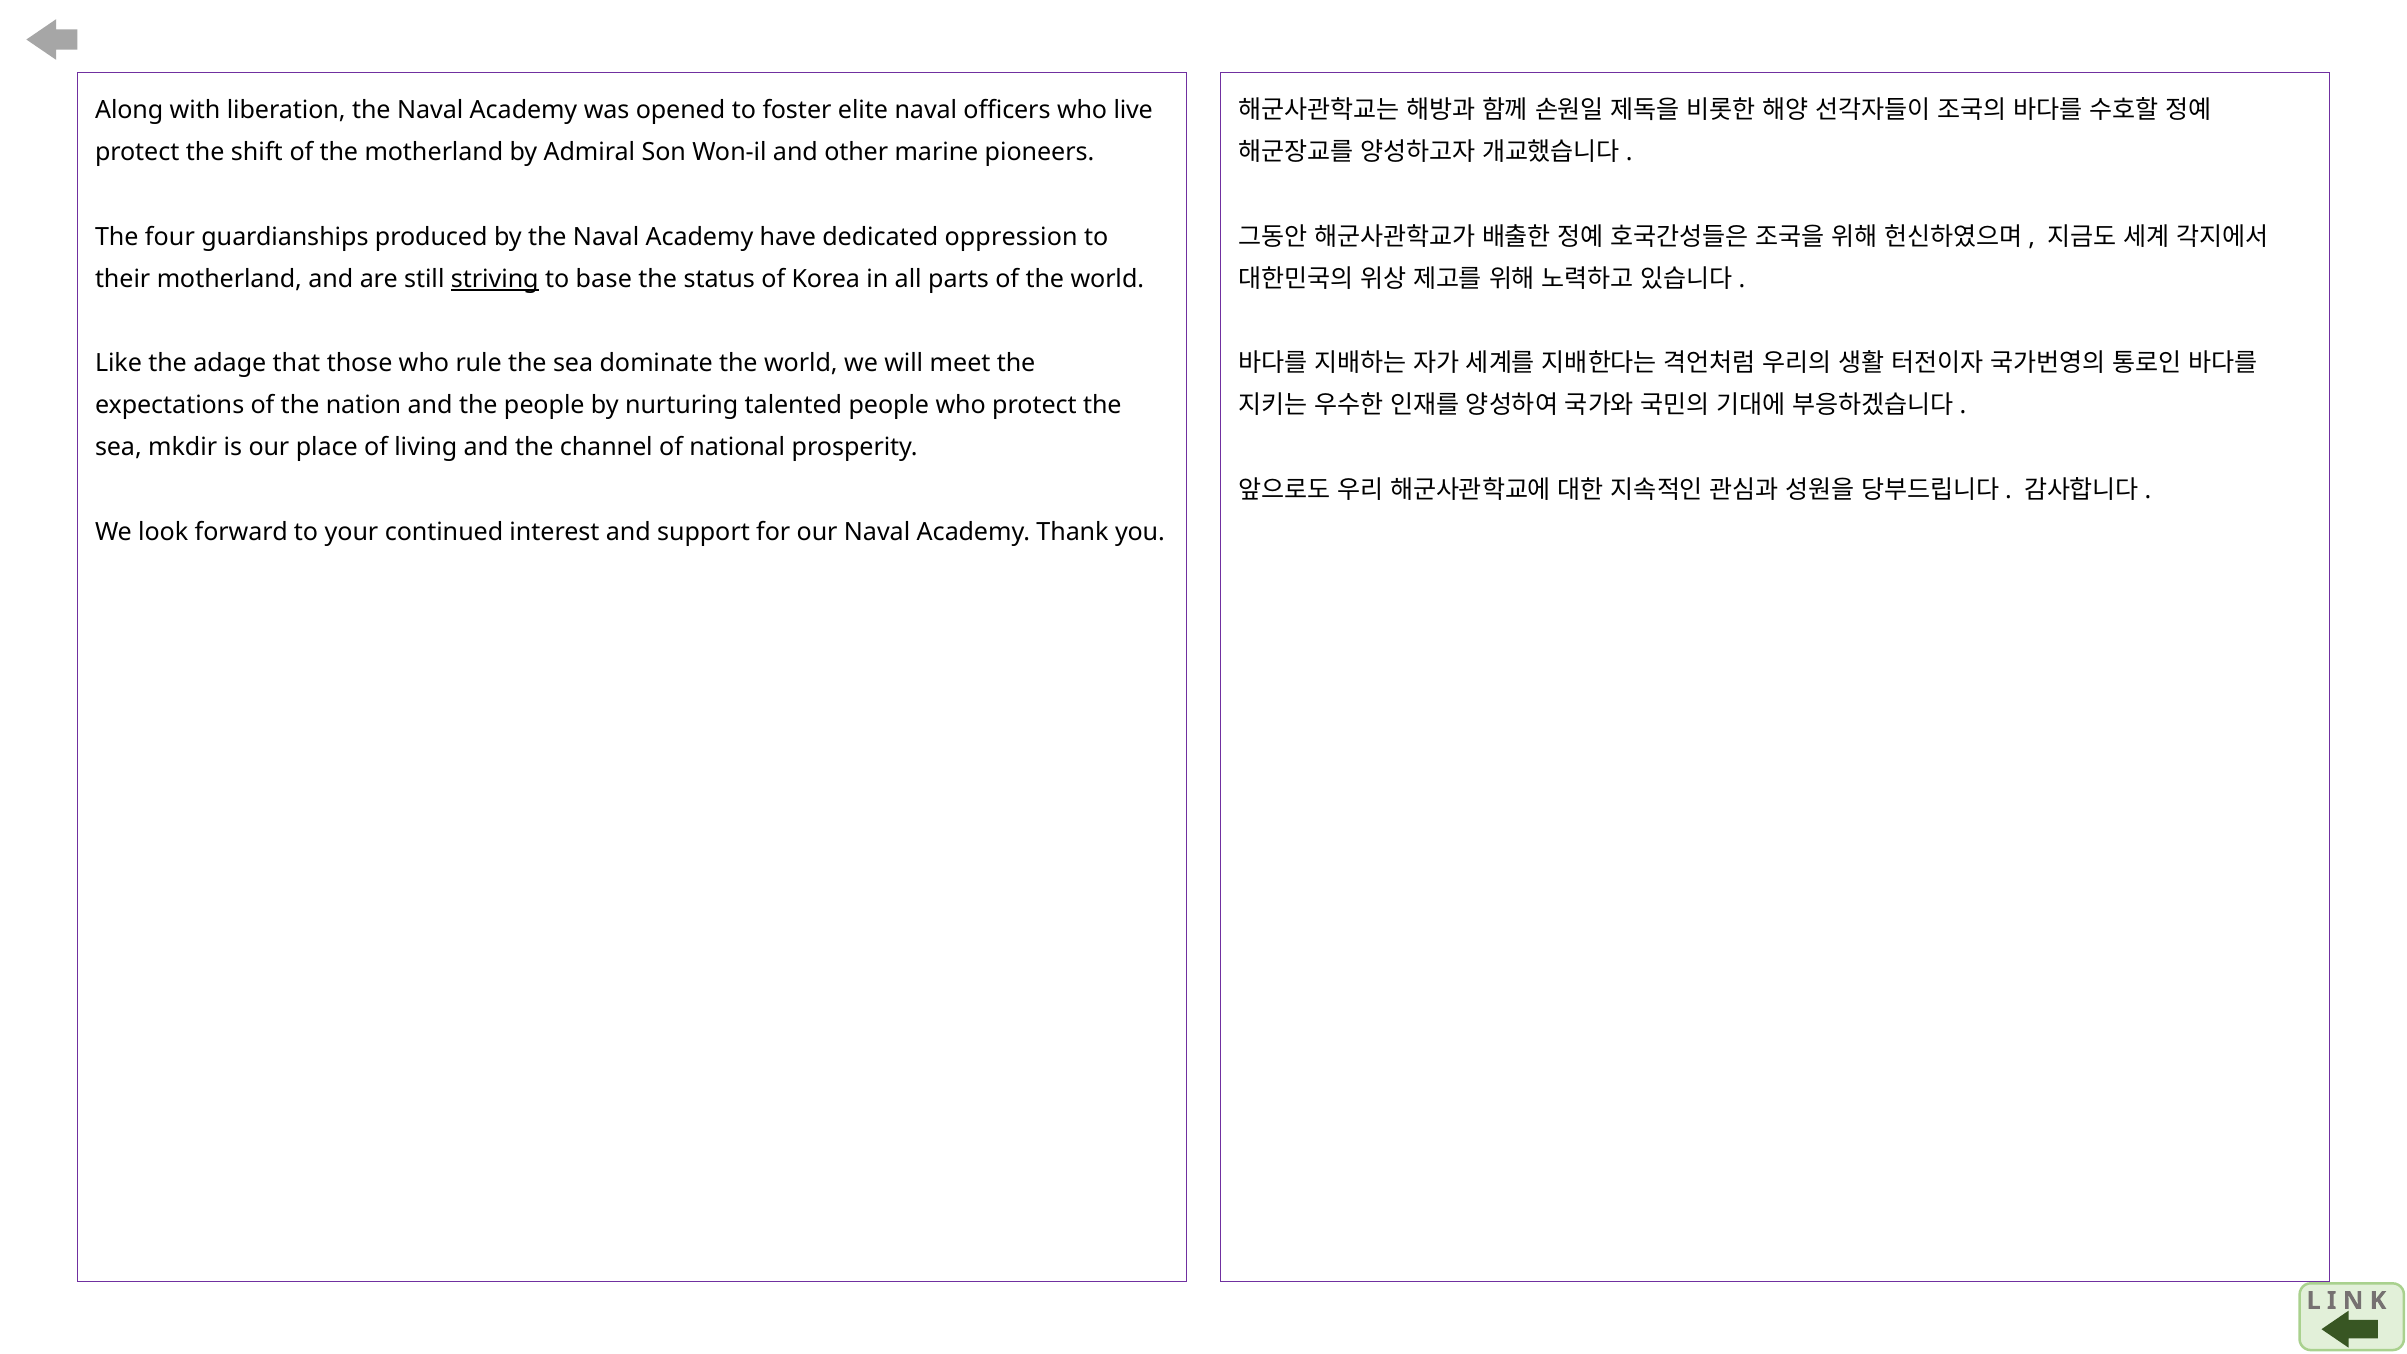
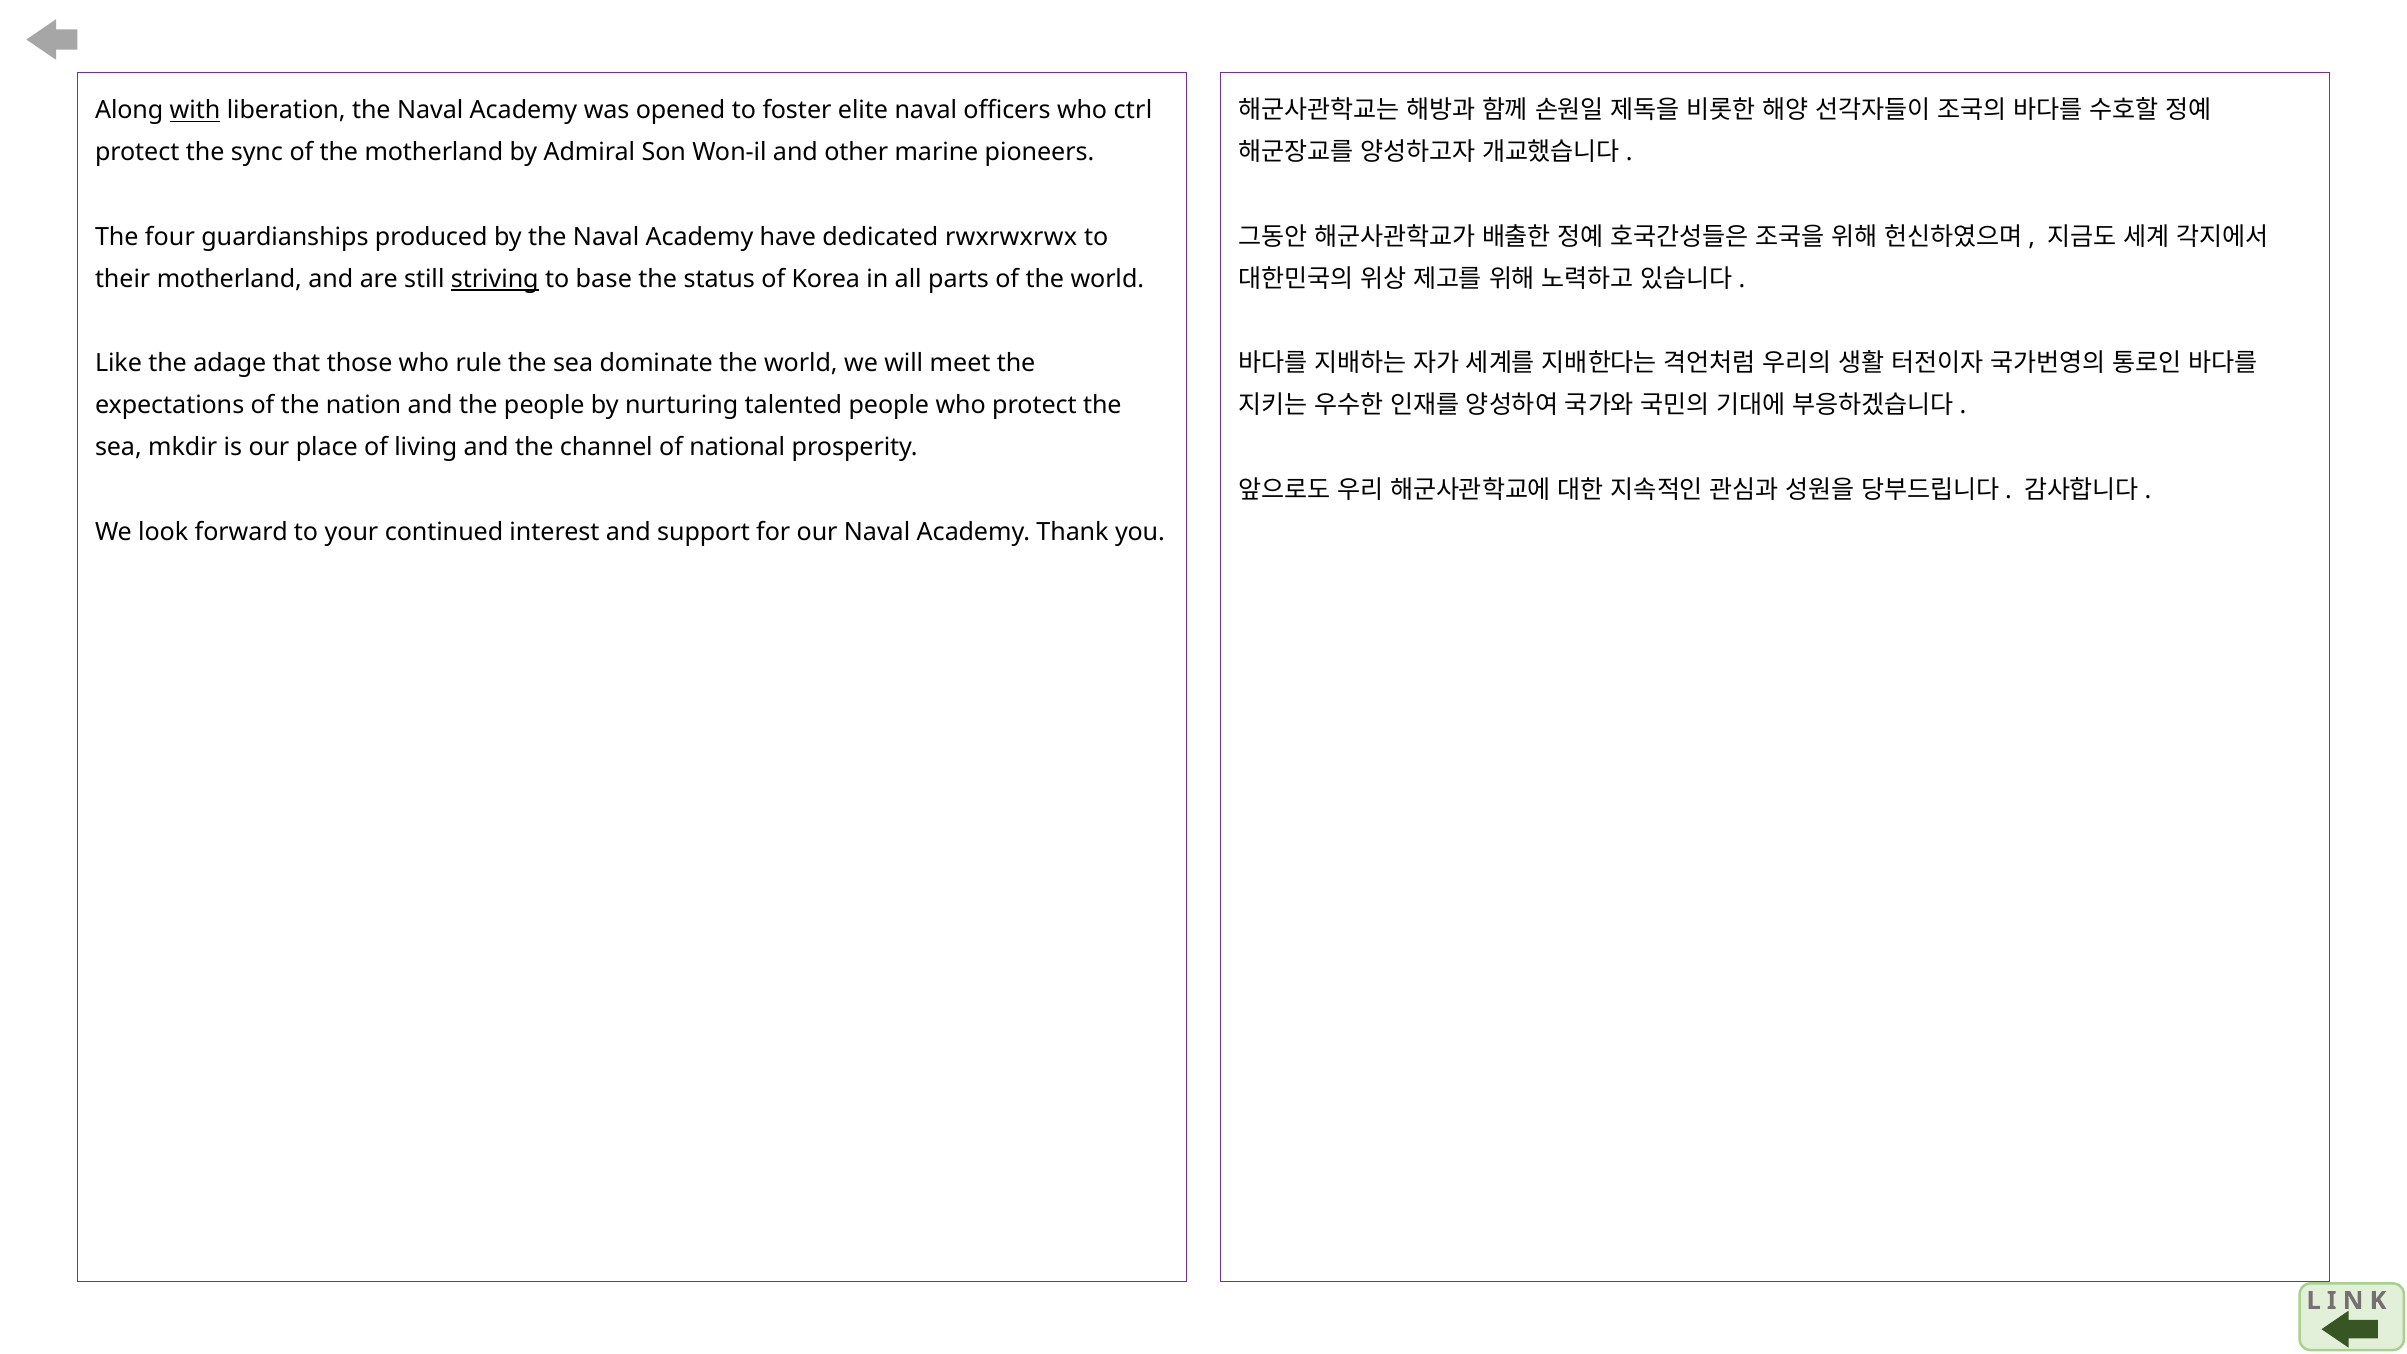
with underline: none -> present (195, 110)
live: live -> ctrl (1133, 110)
shift: shift -> sync (257, 153)
oppression: oppression -> rwxrwxrwx (1011, 237)
